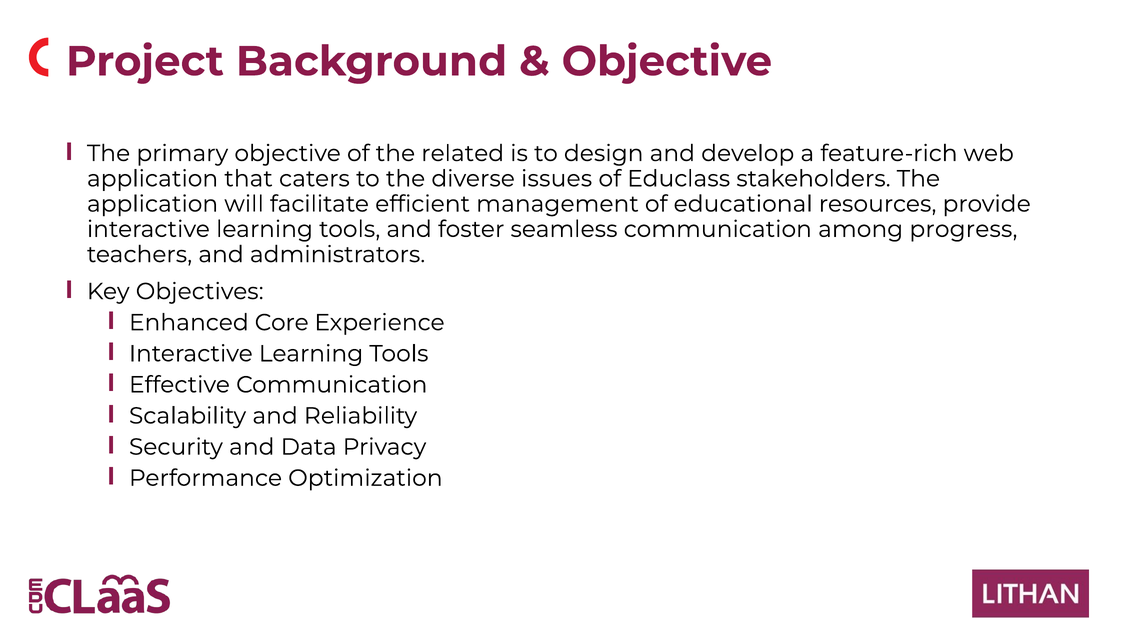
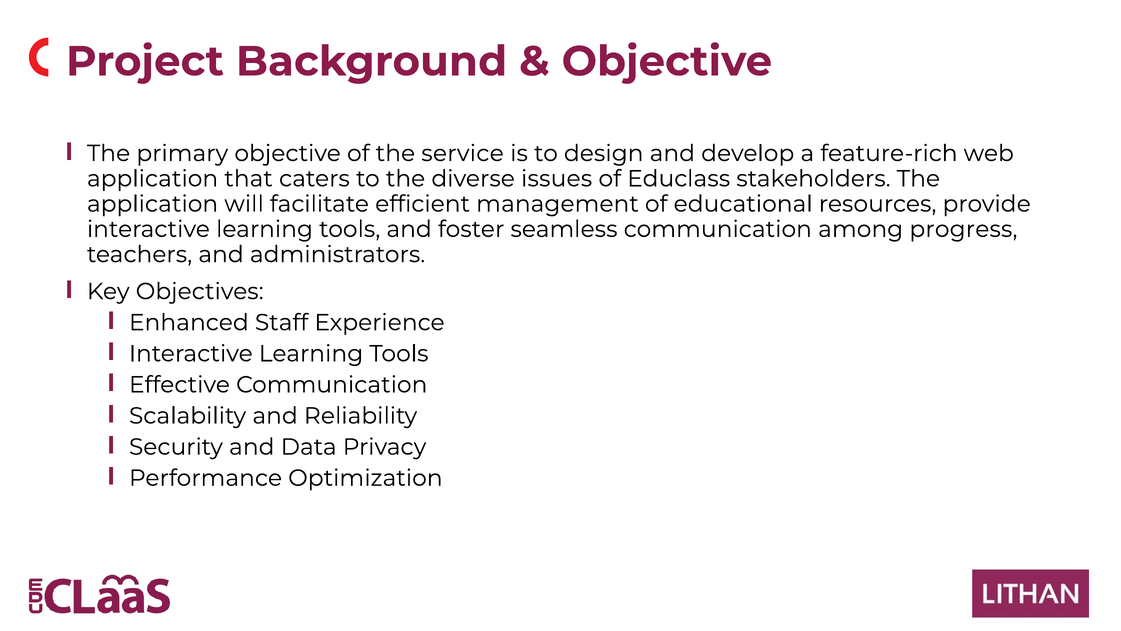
related: related -> service (463, 153)
Core: Core -> Staff (282, 322)
